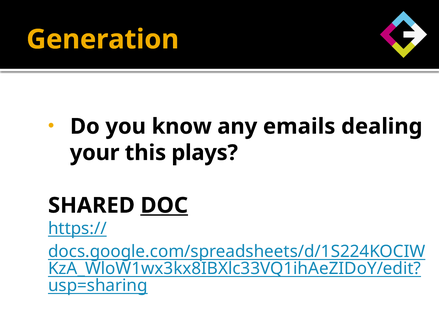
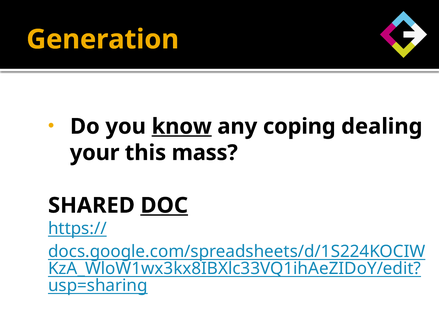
know underline: none -> present (182, 127)
emails: emails -> coping (299, 127)
plays: plays -> mass (205, 153)
